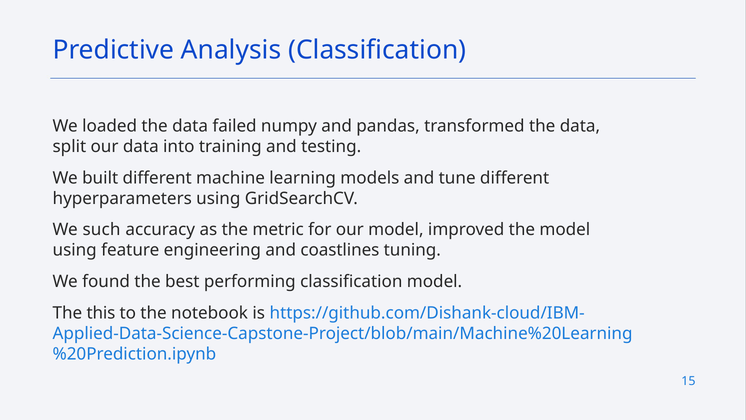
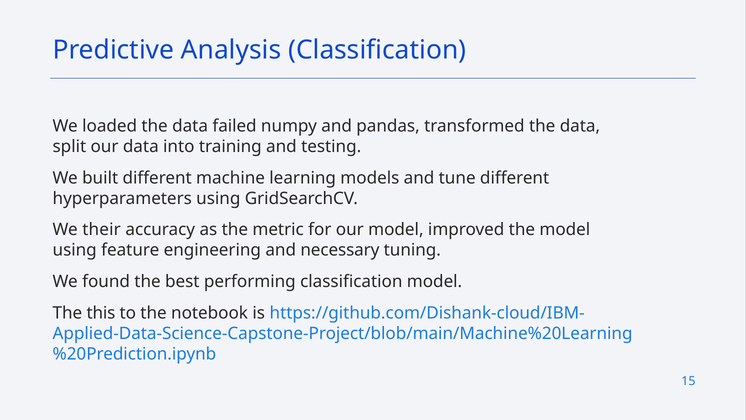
such: such -> their (102, 230)
coastlines: coastlines -> necessary (340, 250)
